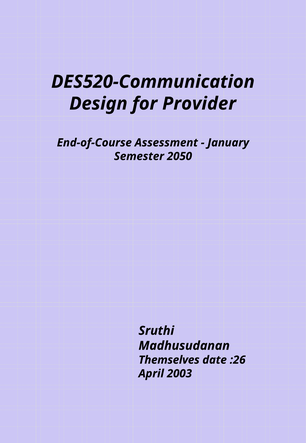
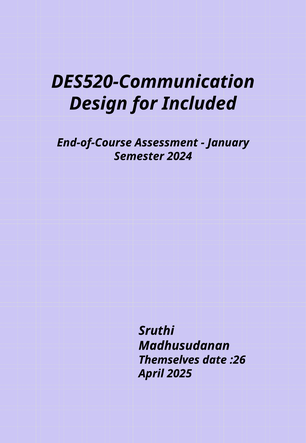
Provider: Provider -> Included (199, 103)
2050: 2050 -> 2024 (179, 156)
2003: 2003 -> 2025 (179, 373)
